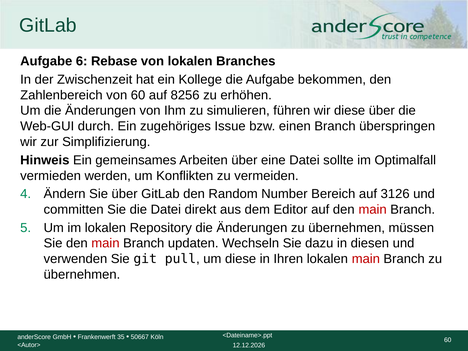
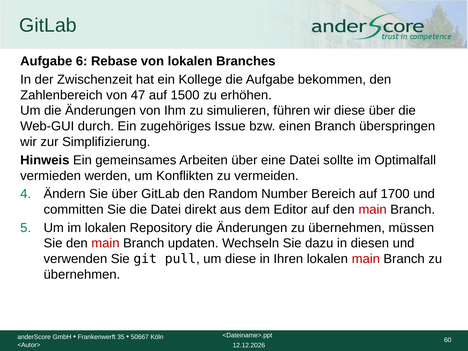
von 60: 60 -> 47 (138, 95)
8256: 8256 -> 1500 (185, 95)
3126: 3126 -> 1700 (395, 194)
